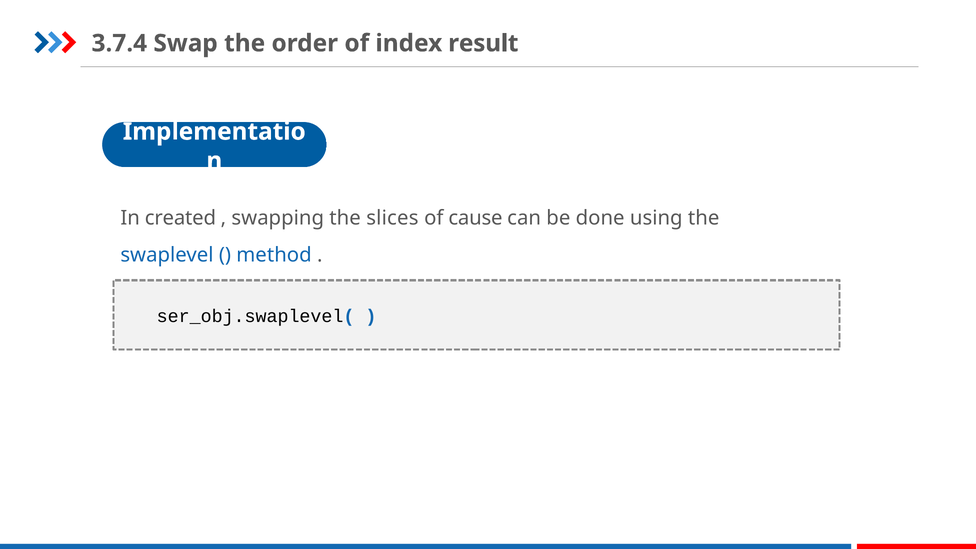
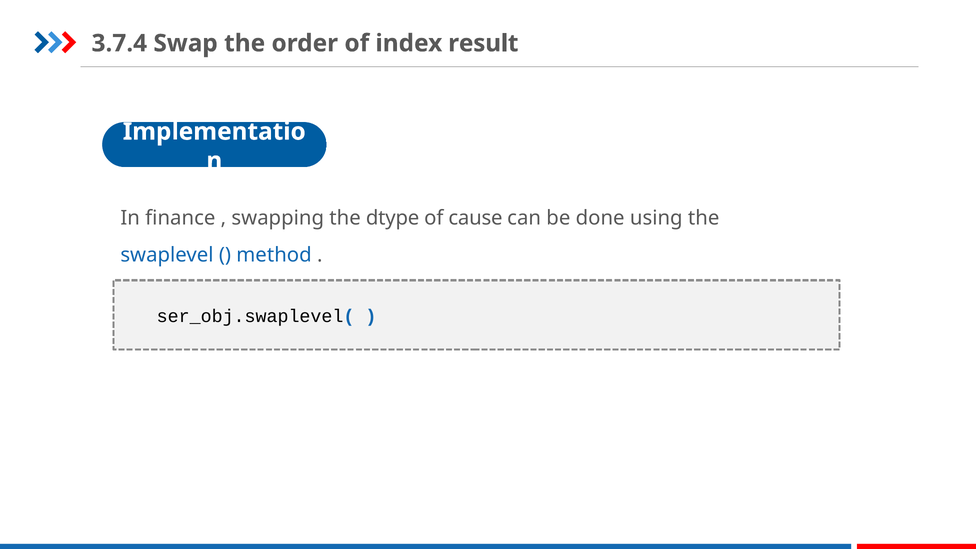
created: created -> finance (180, 218)
slices: slices -> dtype (393, 218)
